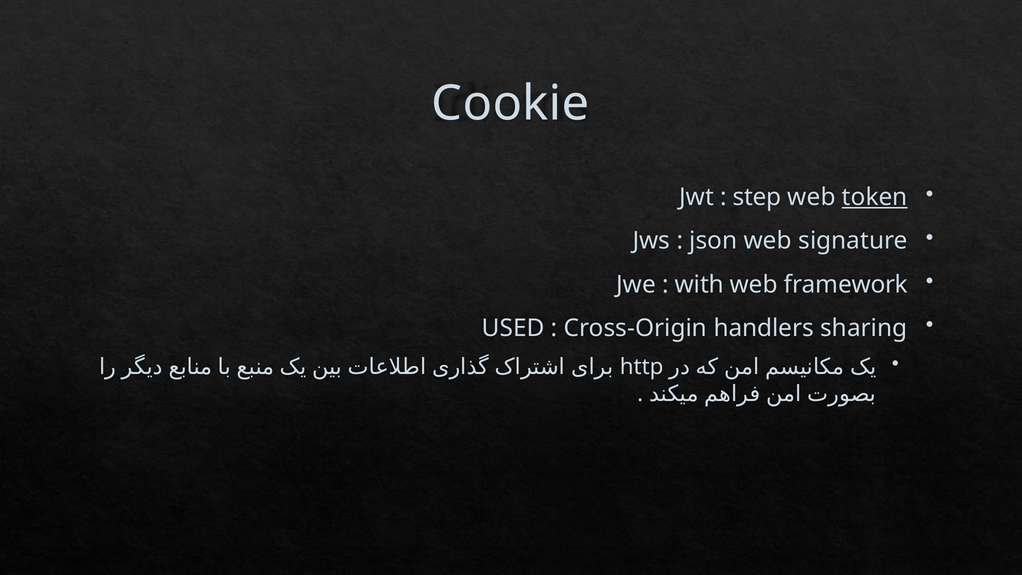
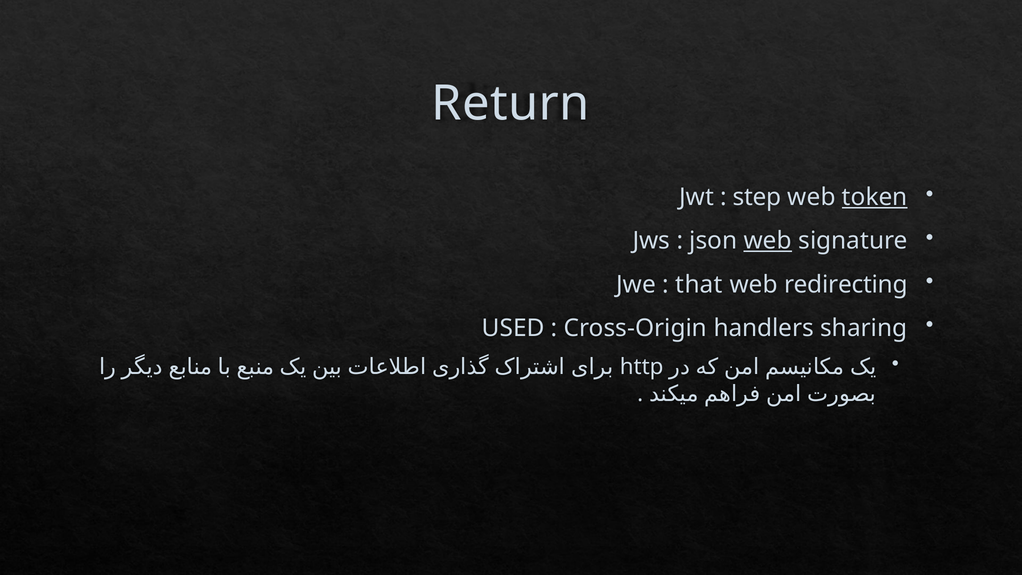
Cookie: Cookie -> Return (510, 103)
web underline: none -> present (768, 241)
with: with -> that (699, 284)
framework: framework -> redirecting (846, 284)
